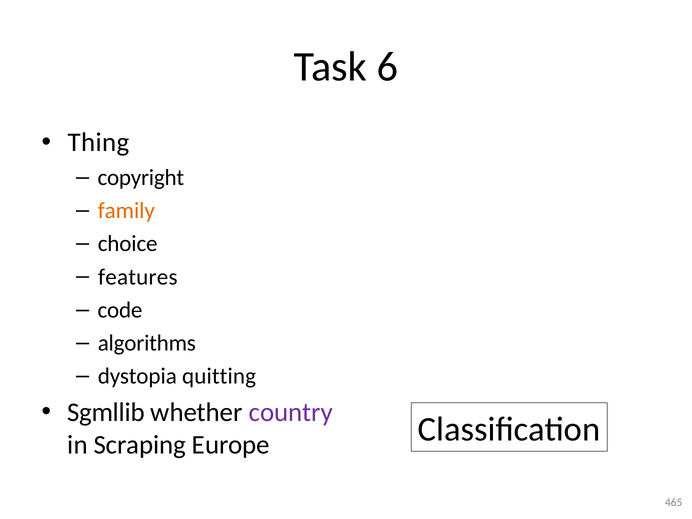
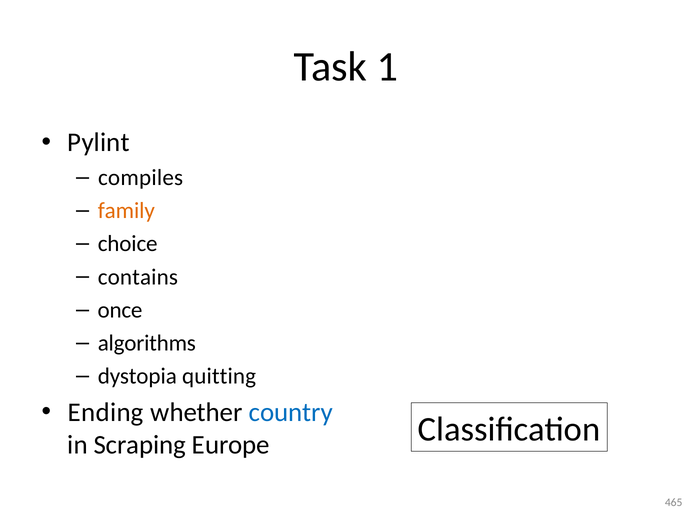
6: 6 -> 1 (387, 67)
Thing: Thing -> Pylint (99, 143)
copyright: copyright -> compiles (141, 178)
features: features -> contains (138, 277)
code: code -> once (120, 310)
Sgmllib: Sgmllib -> Ending (106, 413)
country colour: purple -> blue (291, 413)
